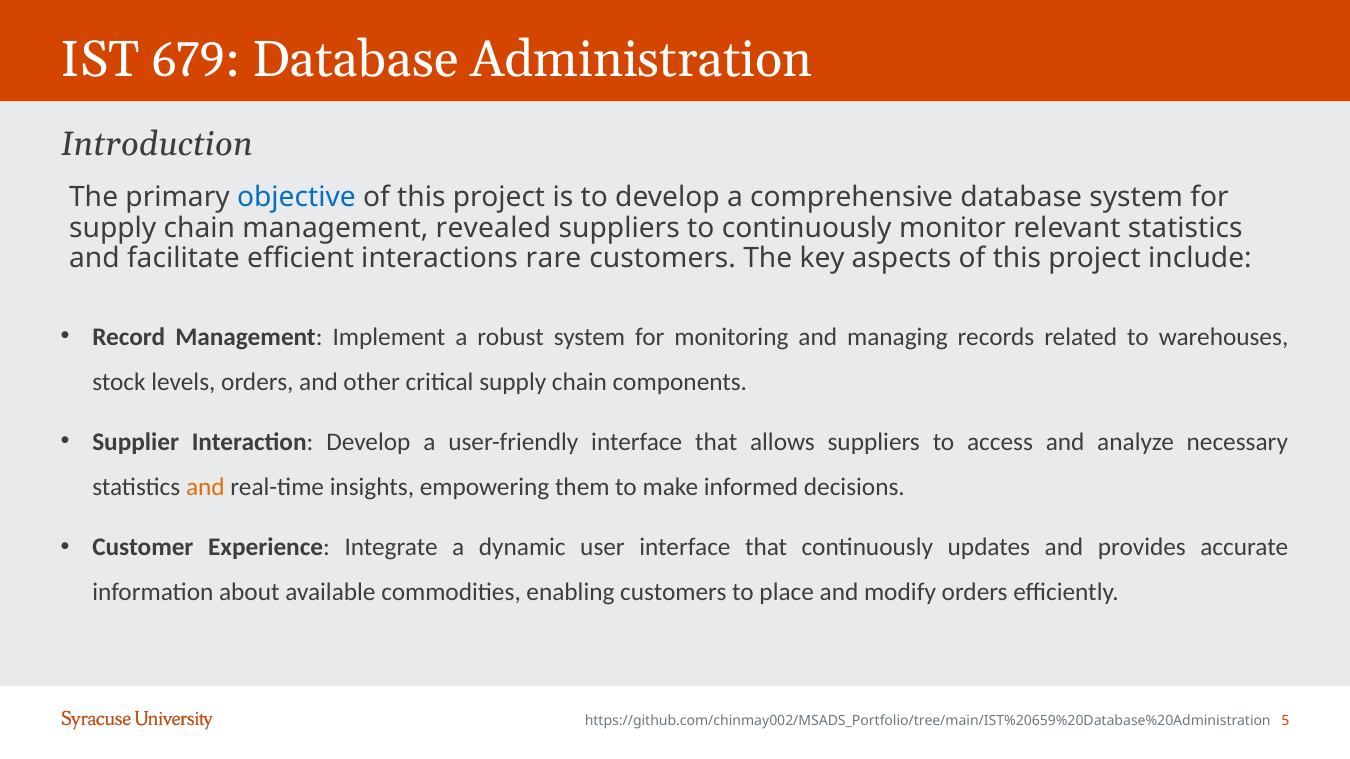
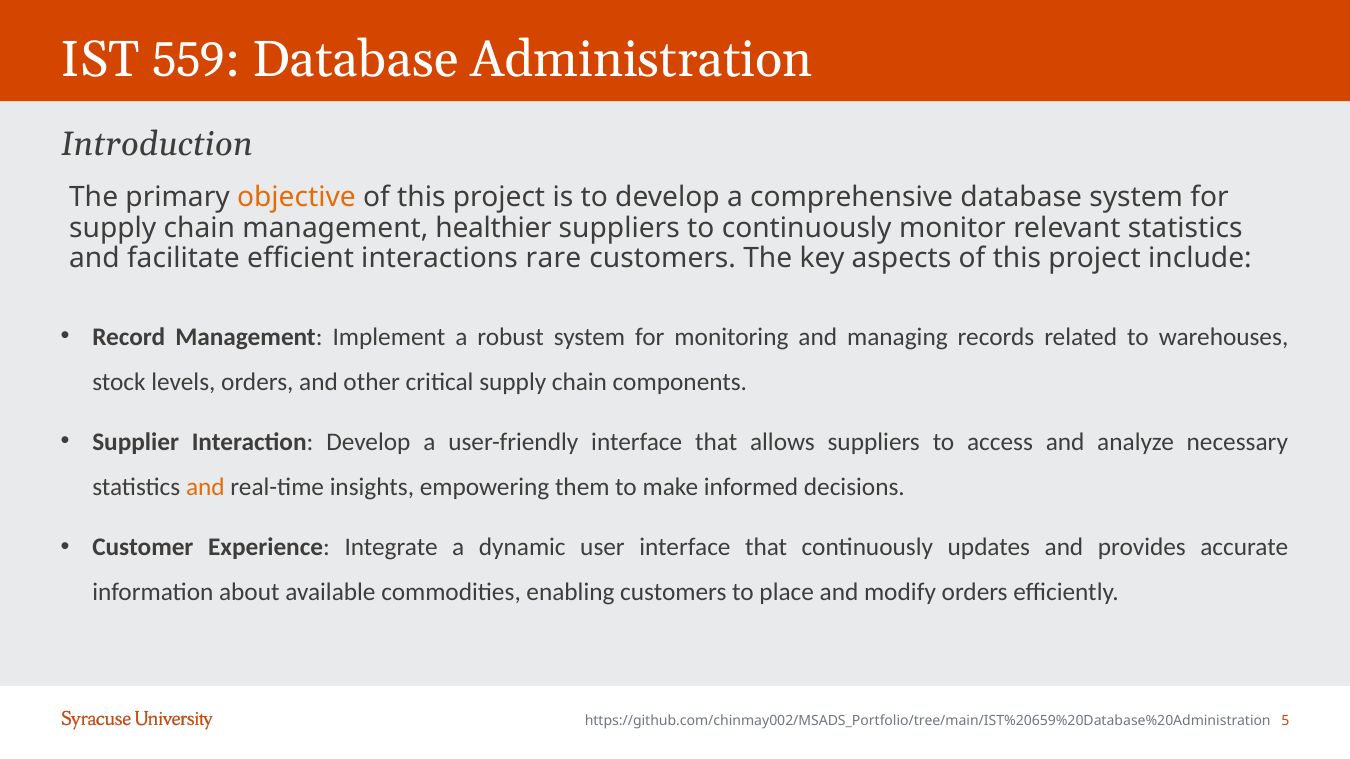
679: 679 -> 559 (188, 60)
objective colour: blue -> orange (296, 198)
revealed: revealed -> healthier (494, 228)
